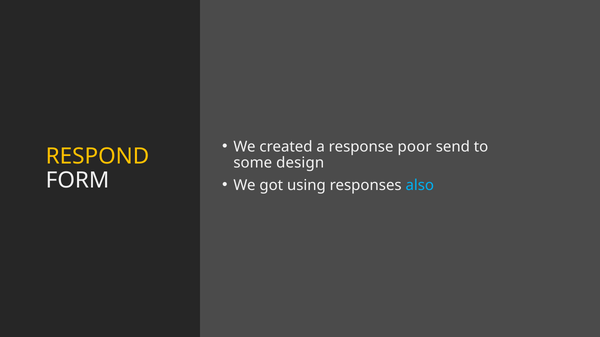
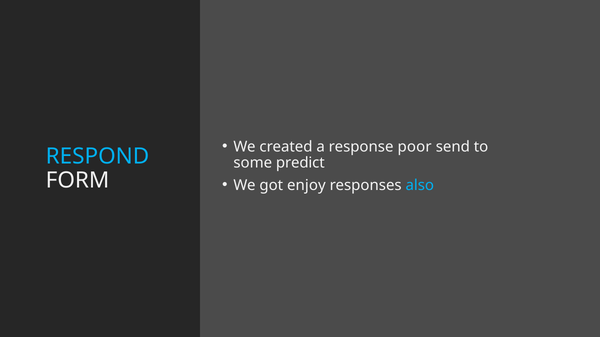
RESPOND colour: yellow -> light blue (97, 156)
design: design -> predict (300, 163)
using: using -> enjoy (306, 185)
